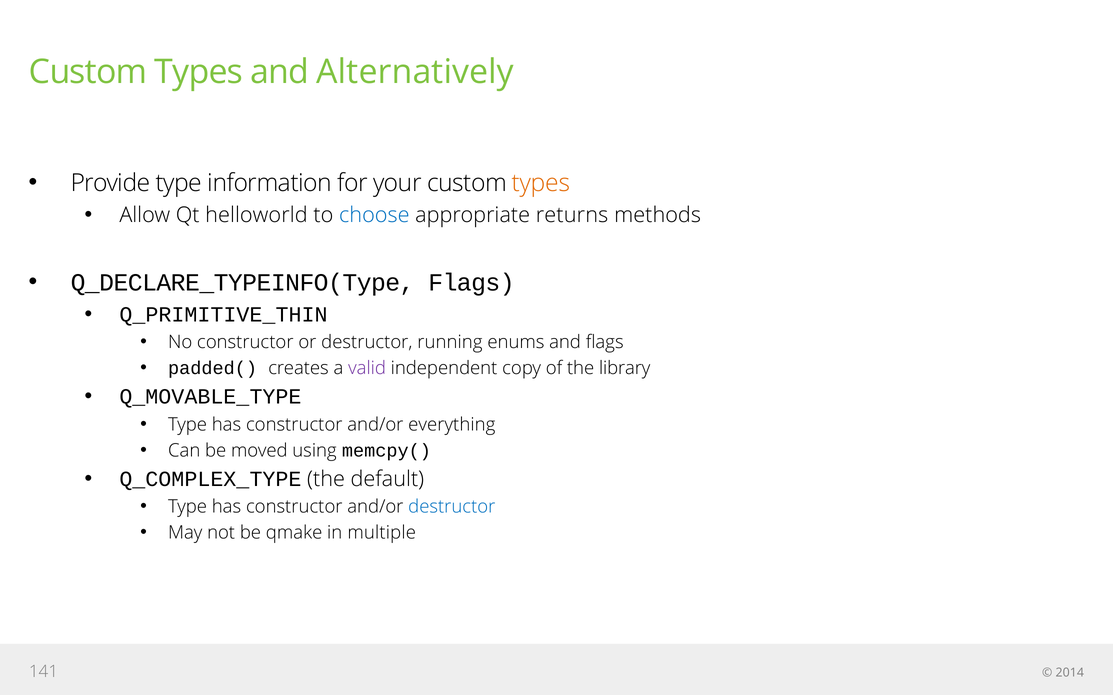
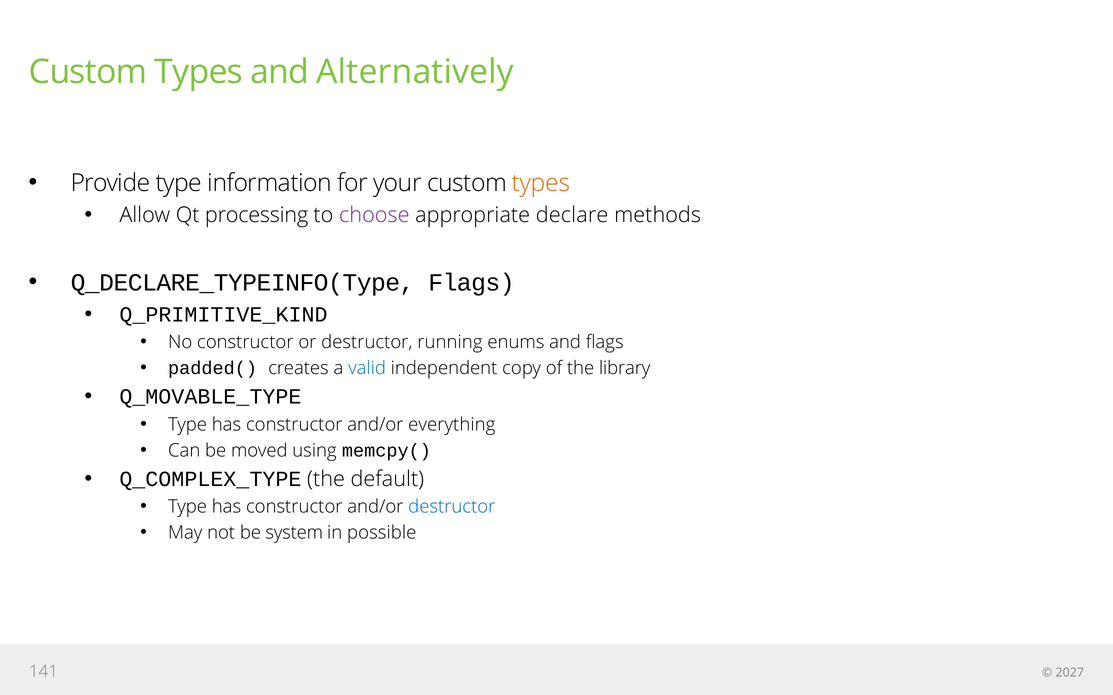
helloworld: helloworld -> processing (257, 215)
choose colour: blue -> purple (374, 215)
returns: returns -> declare (572, 215)
Q_PRIMITIVE_THIN: Q_PRIMITIVE_THIN -> Q_PRIMITIVE_KIND (223, 315)
valid colour: purple -> blue (367, 368)
qmake: qmake -> system (294, 533)
multiple: multiple -> possible (382, 533)
2014: 2014 -> 2027 (1070, 673)
